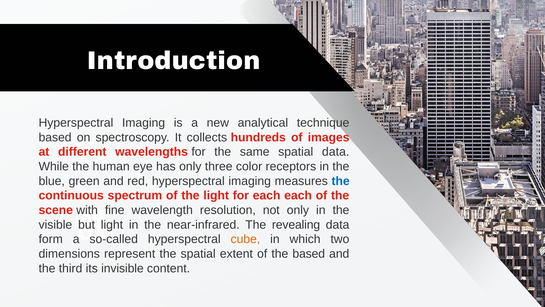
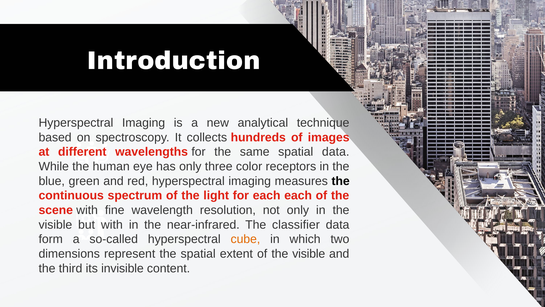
the colour: blue -> black (341, 181)
but light: light -> with (112, 224)
revealing: revealing -> classifier (296, 224)
of the based: based -> visible (309, 253)
